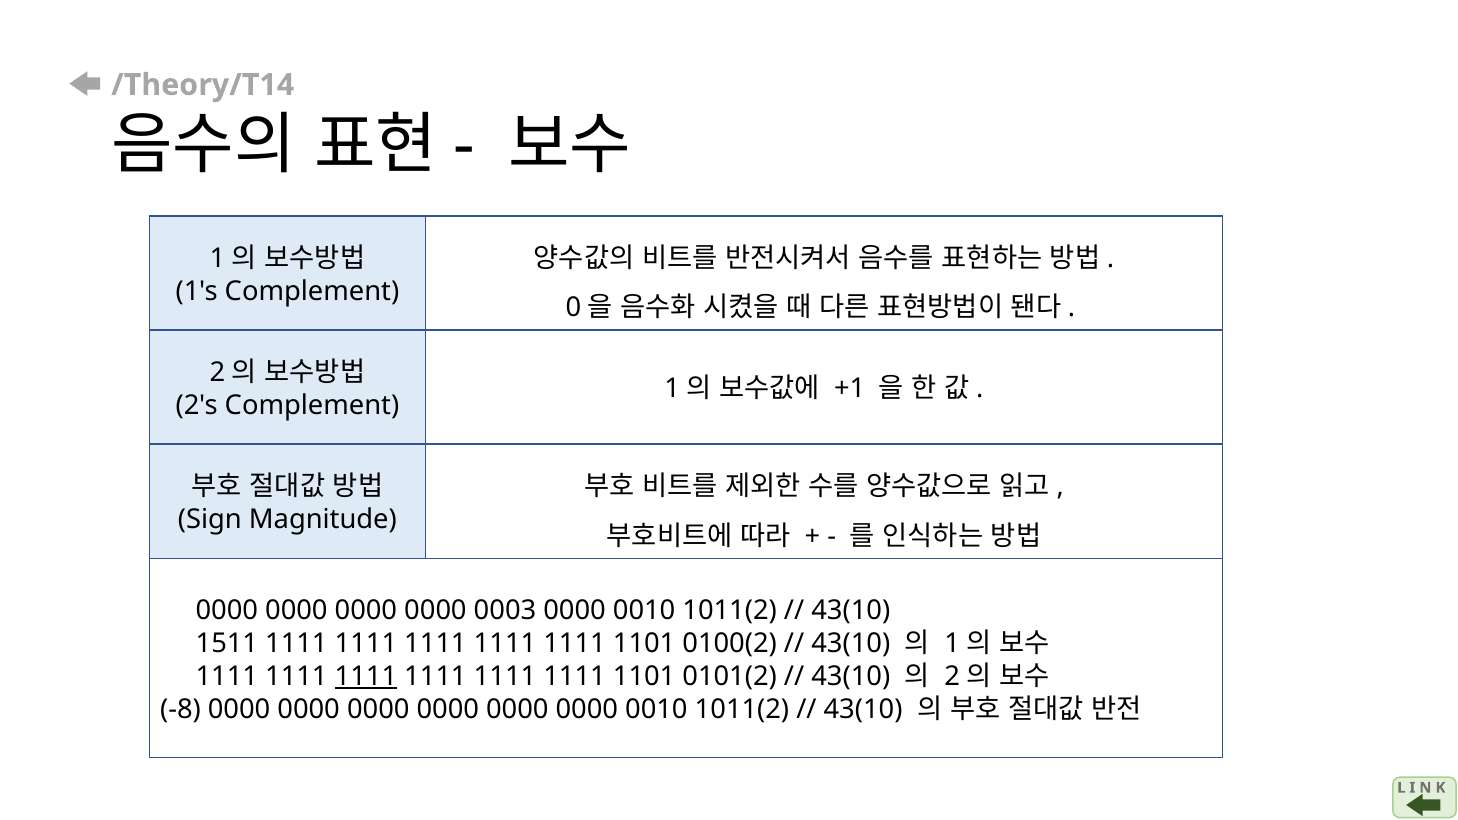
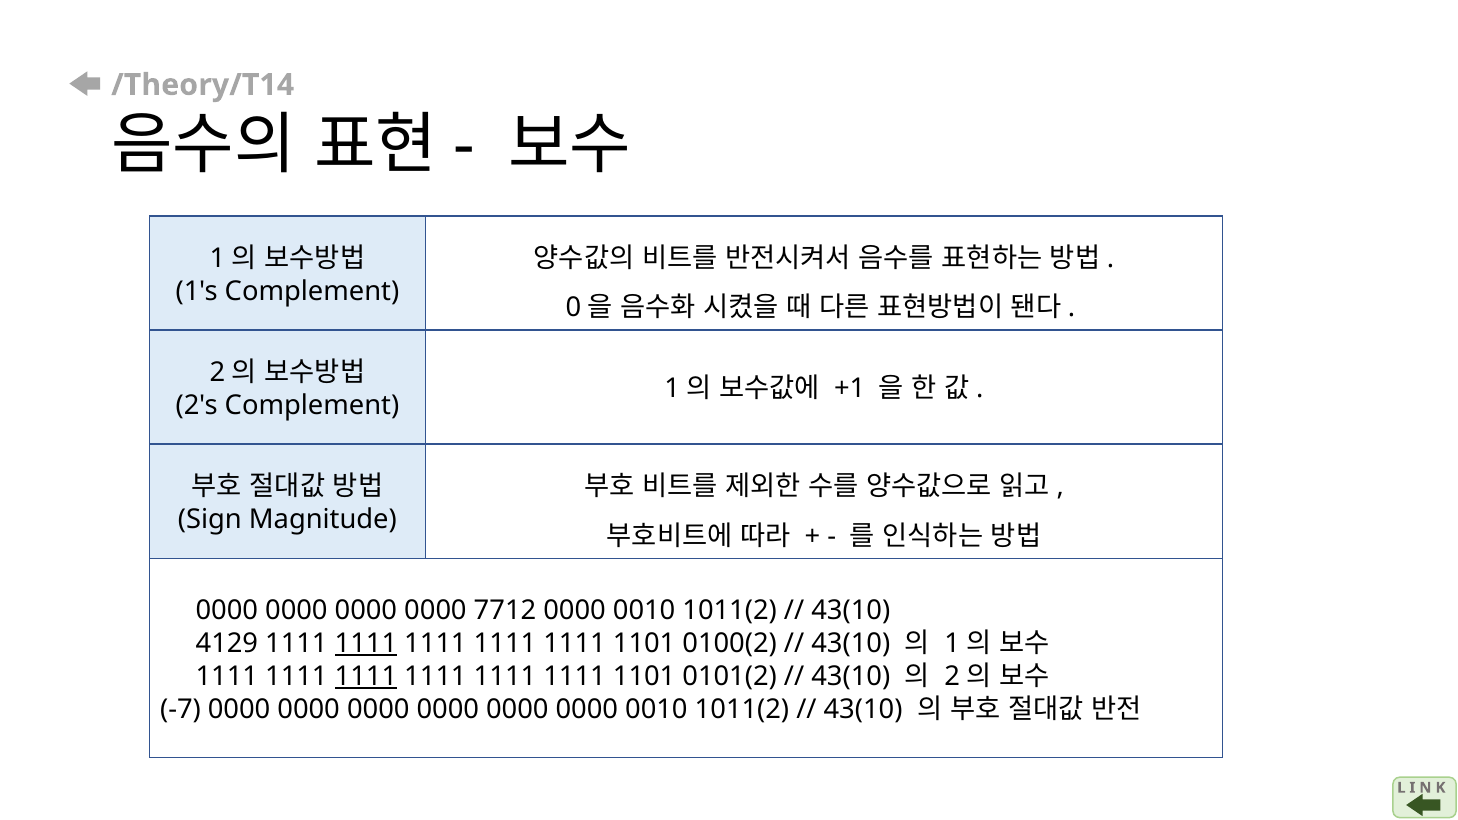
0003: 0003 -> 7712 (505, 611)
1511: 1511 -> 4129 (227, 644)
1111 underline: none -> present (366, 644)
-8: -8 -> -7 (181, 709)
